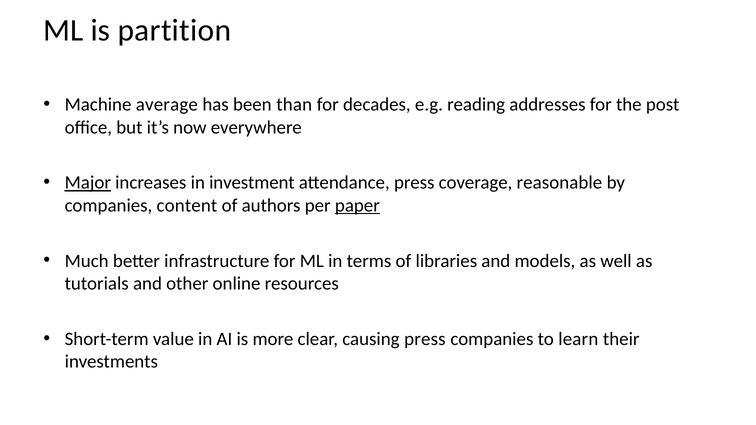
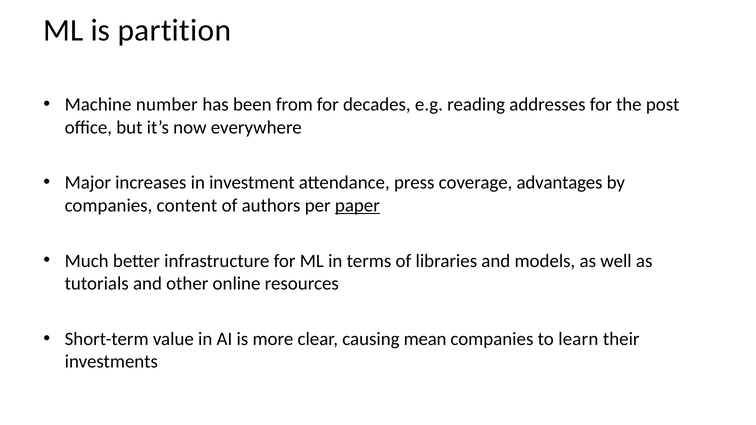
average: average -> number (167, 105)
than: than -> from (294, 105)
Major underline: present -> none (88, 183)
reasonable: reasonable -> advantages (560, 183)
causing press: press -> mean (425, 339)
